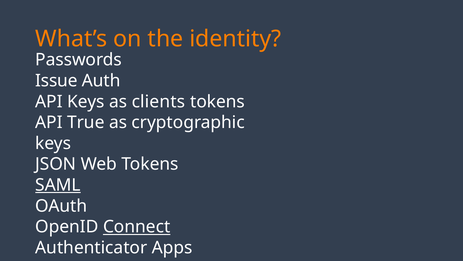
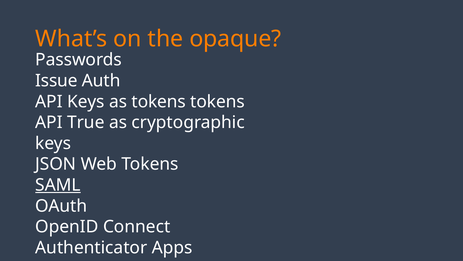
identity: identity -> opaque (235, 39)
as clients: clients -> tokens (159, 101)
Connect underline: present -> none (137, 226)
